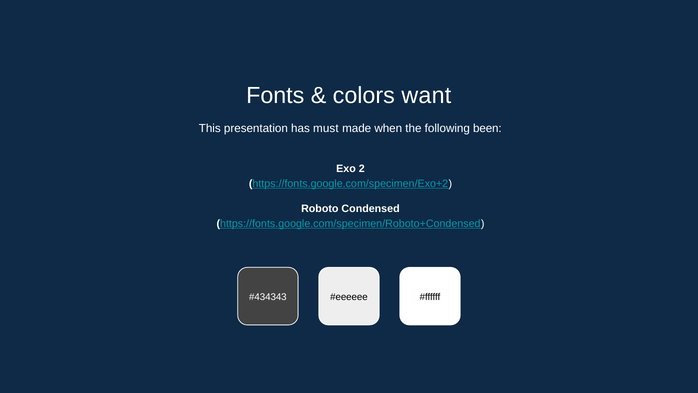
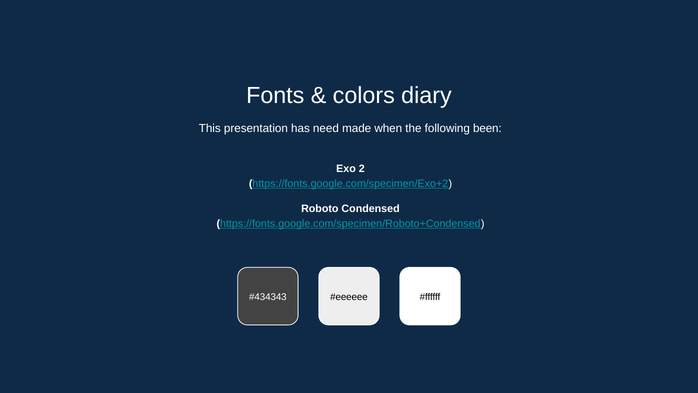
want: want -> diary (426, 95)
must: must -> need (326, 128)
